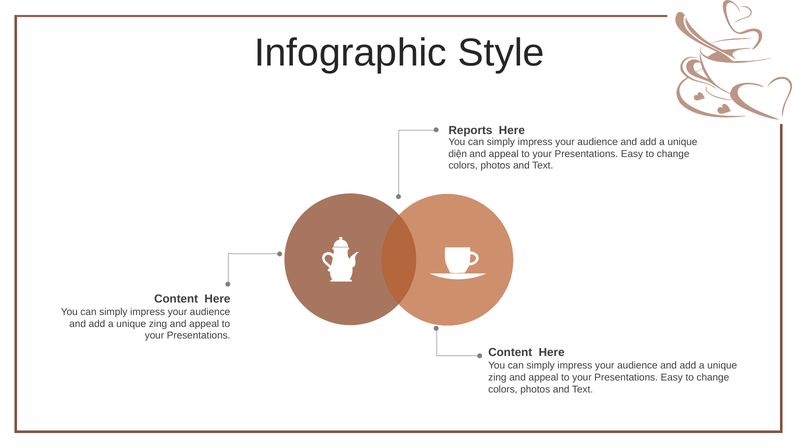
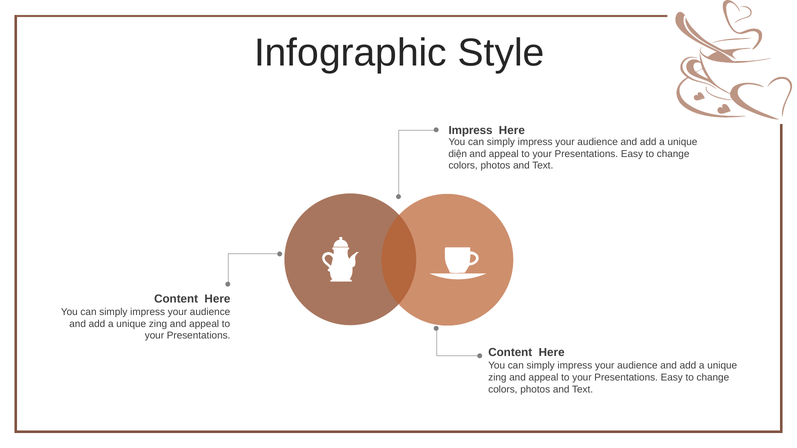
Reports: Reports -> Impress (471, 130)
